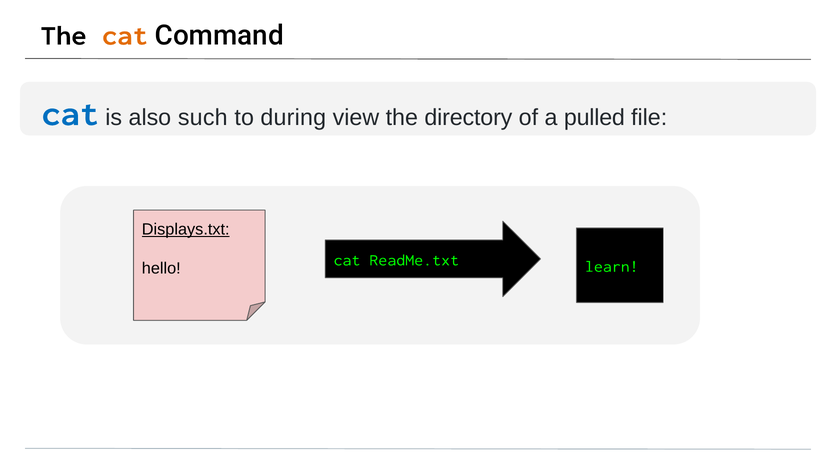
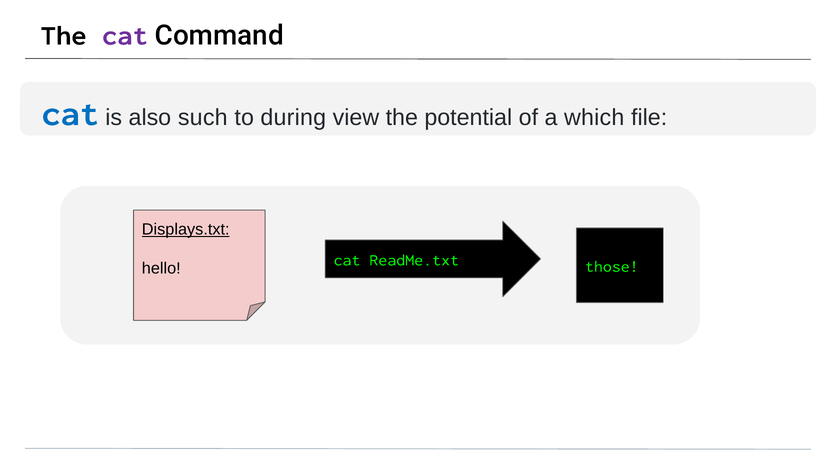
cat colour: orange -> purple (125, 35)
directory: directory -> potential (468, 117)
pulled: pulled -> which (594, 117)
learn: learn -> those (612, 267)
